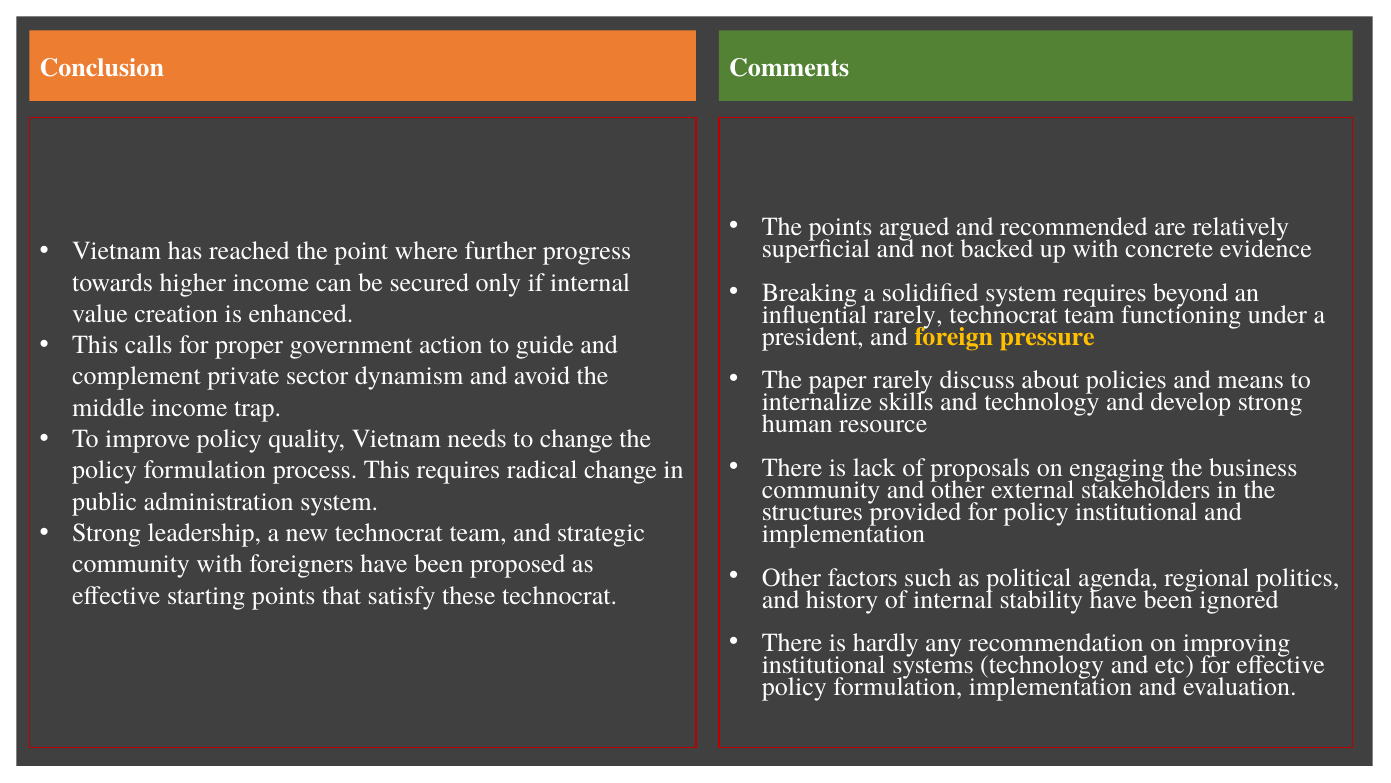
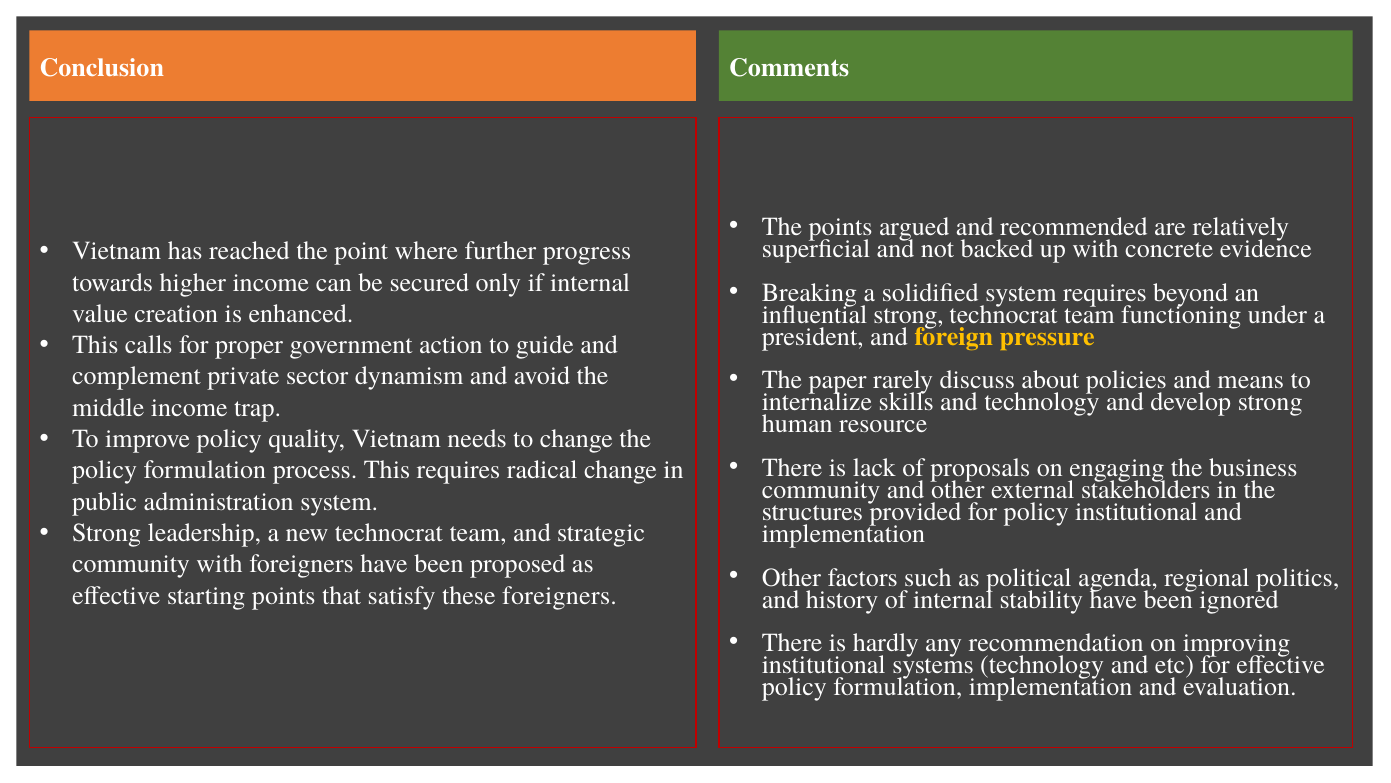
influential rarely: rarely -> strong (909, 314)
these technocrat: technocrat -> foreigners (560, 595)
